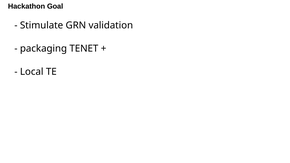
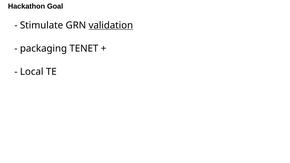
validation underline: none -> present (111, 25)
